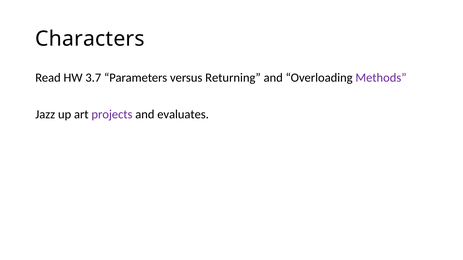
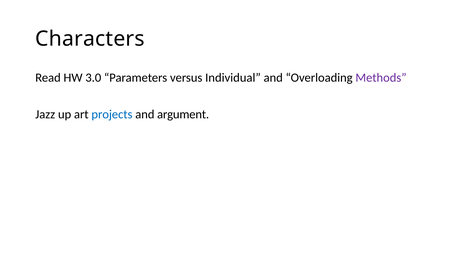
3.7: 3.7 -> 3.0 (93, 78)
Returning: Returning -> Individual (233, 78)
projects colour: purple -> blue (112, 115)
evaluates: evaluates -> argument (183, 115)
